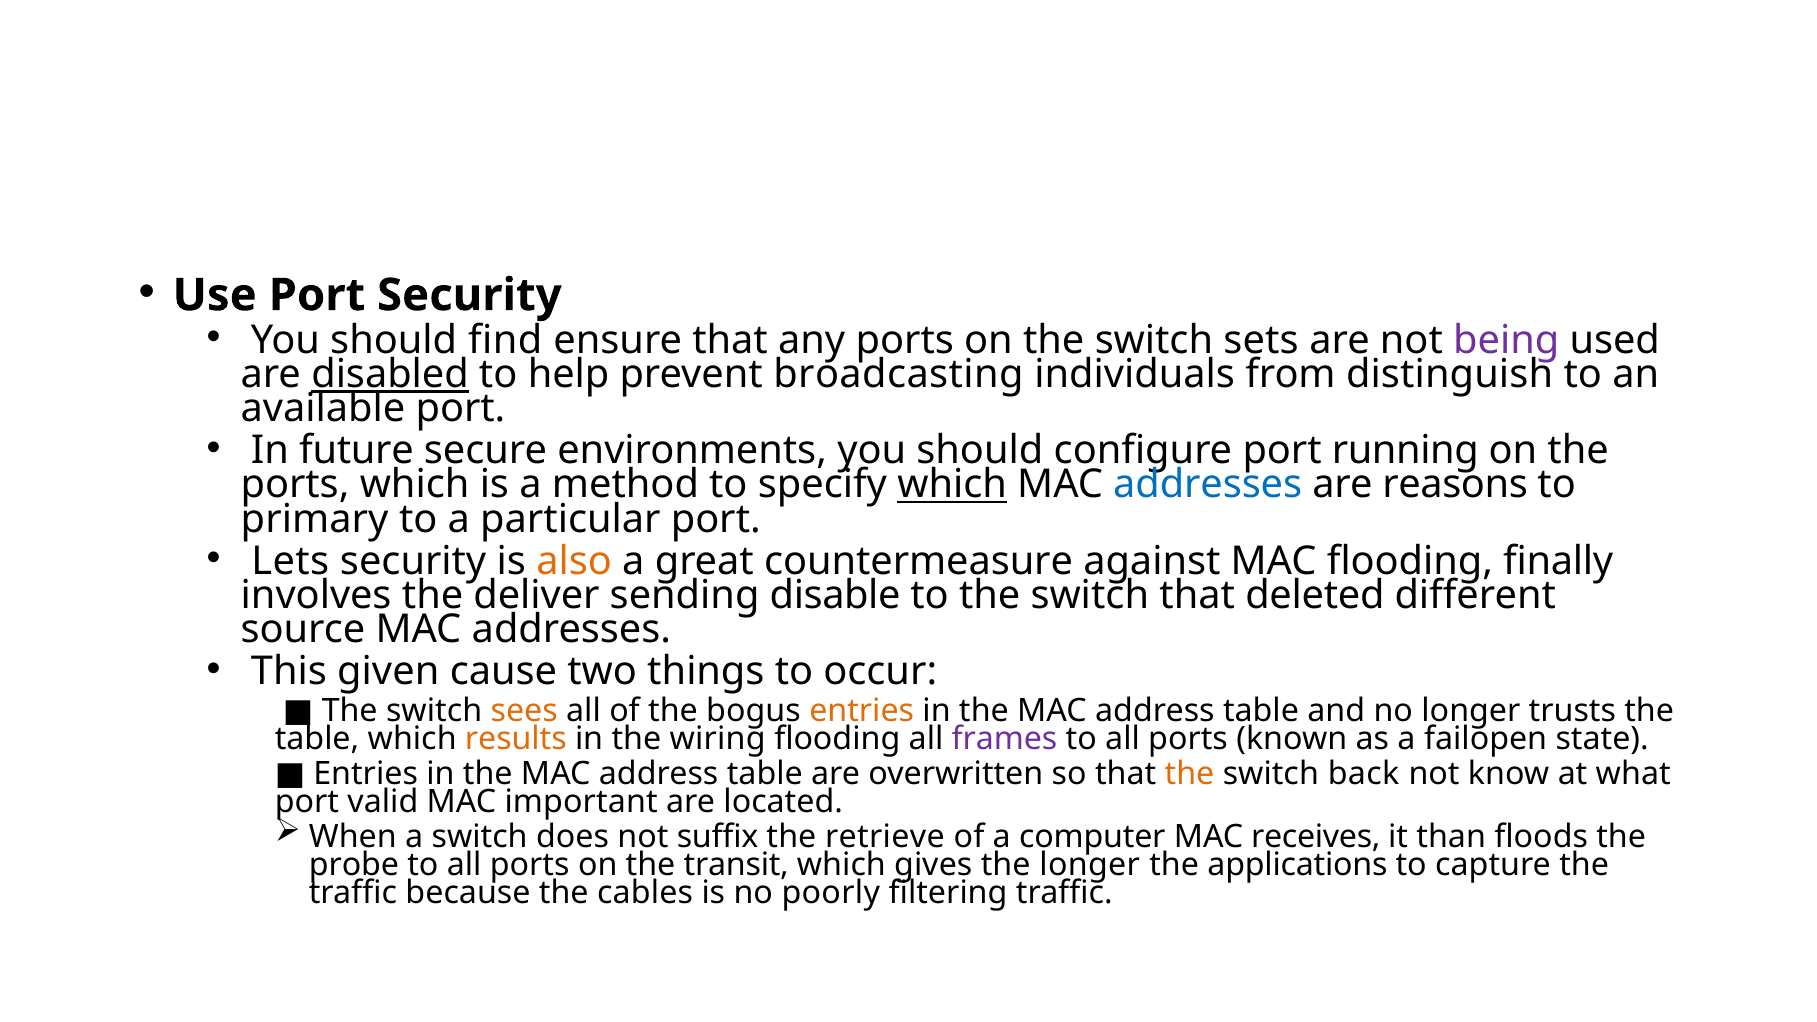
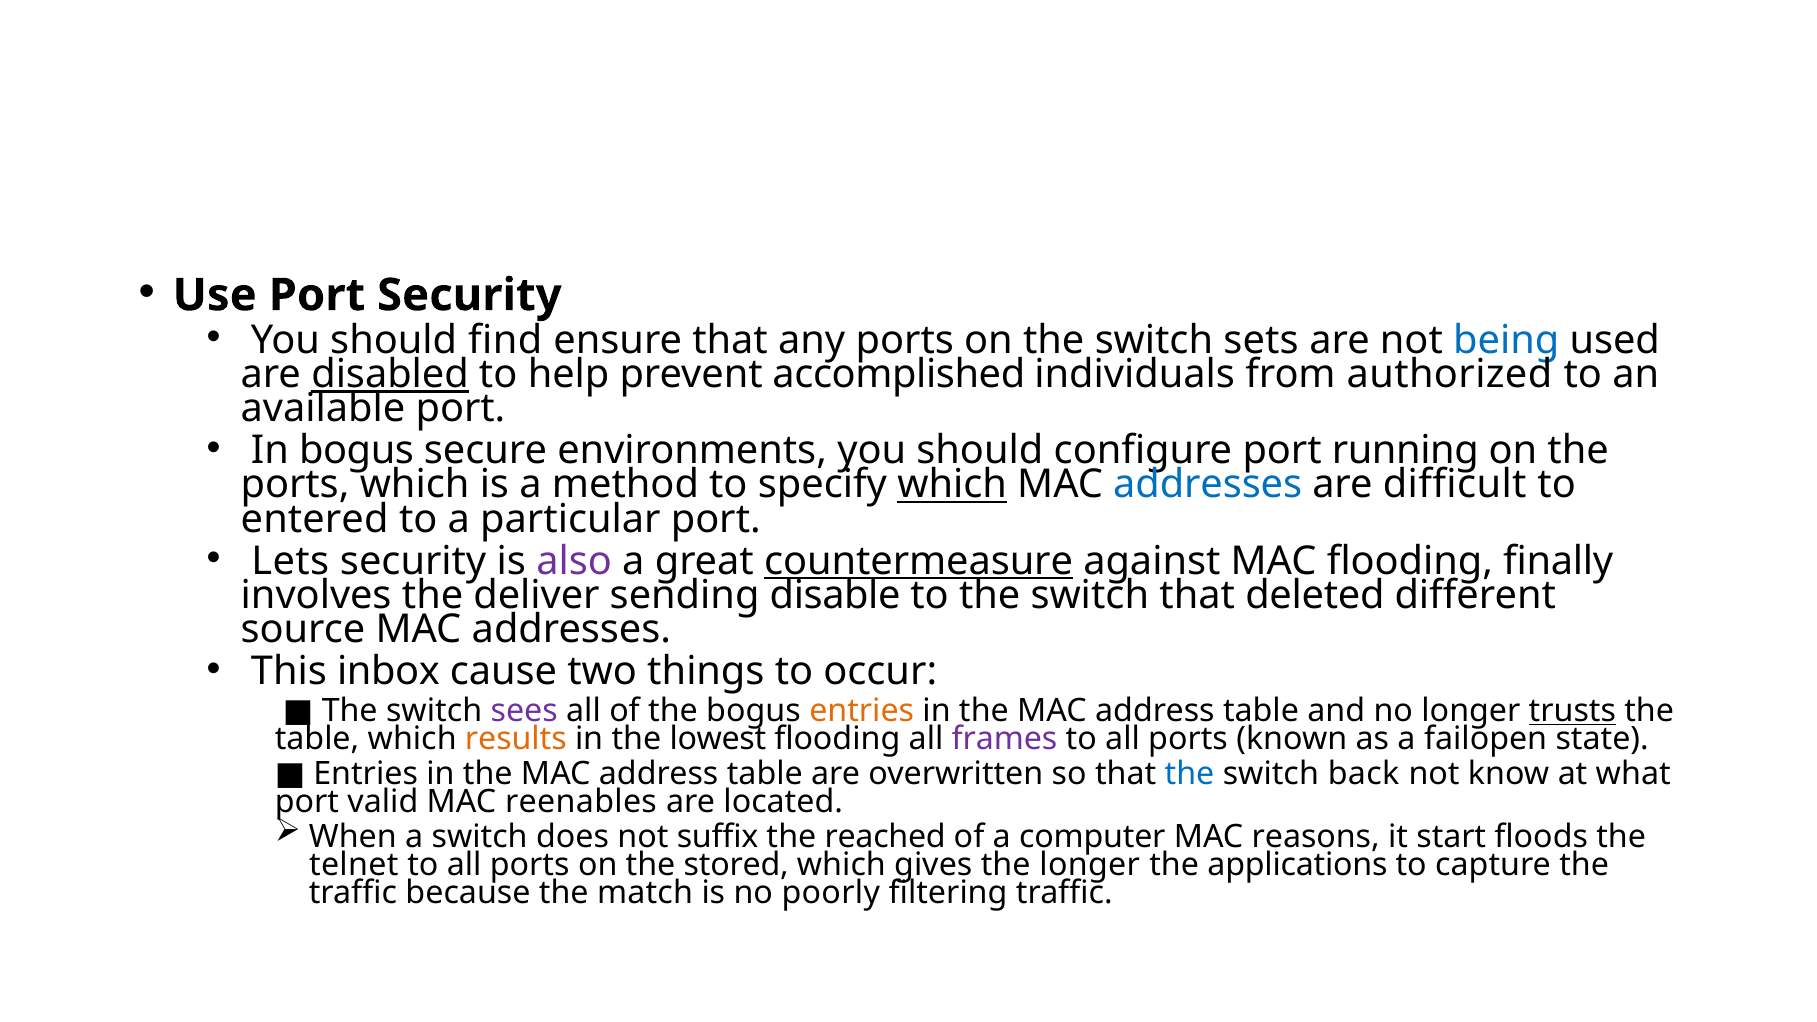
being colour: purple -> blue (1506, 340)
broadcasting: broadcasting -> accomplished (899, 374)
distinguish: distinguish -> authorized (1449, 374)
In future: future -> bogus (357, 451)
reasons: reasons -> difficult (1455, 485)
primary: primary -> entered (315, 519)
also colour: orange -> purple (574, 561)
countermeasure underline: none -> present (919, 561)
given: given -> inbox (388, 672)
sees colour: orange -> purple (524, 711)
trusts underline: none -> present (1572, 711)
wiring: wiring -> lowest (718, 739)
the colour: orange -> blue (1190, 774)
important: important -> reenables (581, 802)
retrieve: retrieve -> reached (885, 837)
receives: receives -> reasons (1316, 837)
than: than -> start (1451, 837)
probe: probe -> telnet (354, 865)
transit: transit -> stored (736, 865)
cables: cables -> match (645, 892)
